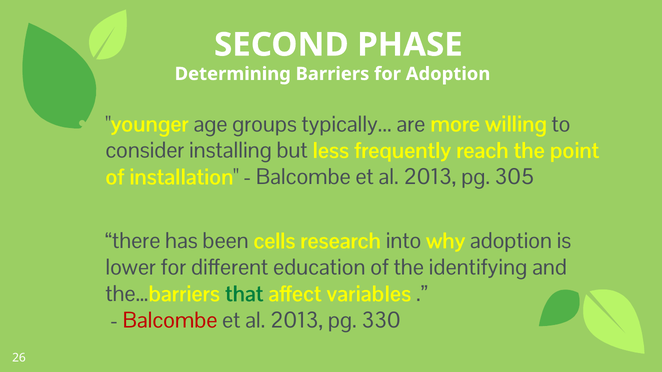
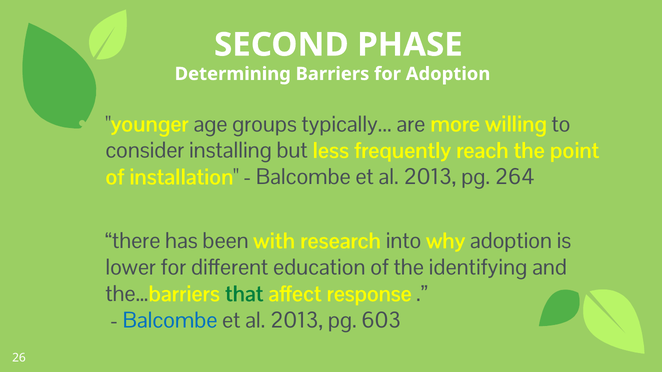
305: 305 -> 264 (515, 177)
cells: cells -> with (274, 241)
variables: variables -> response (369, 294)
Balcombe colour: red -> blue (170, 321)
330: 330 -> 603 (381, 321)
